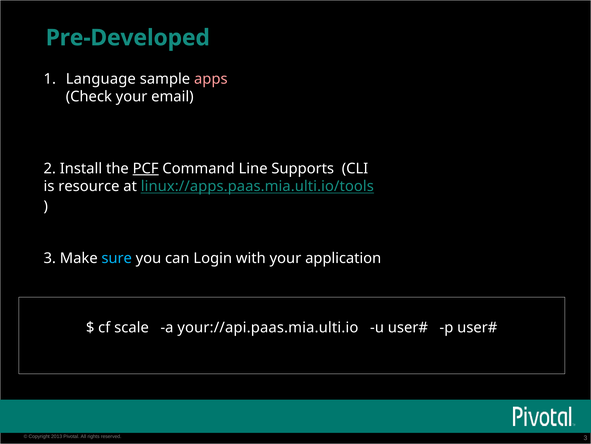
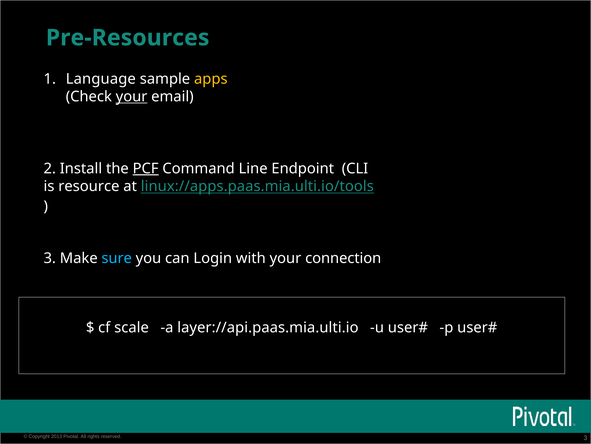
Pre-Developed: Pre-Developed -> Pre-Resources (128, 38)
apps colour: pink -> yellow (211, 79)
your underline: none -> present (132, 97)
Supports: Supports -> Endpoint (303, 168)
application: application -> connection (343, 258)
your://api.paas.mia.ulti.io: your://api.paas.mia.ulti.io -> layer://api.paas.mia.ulti.io (268, 327)
